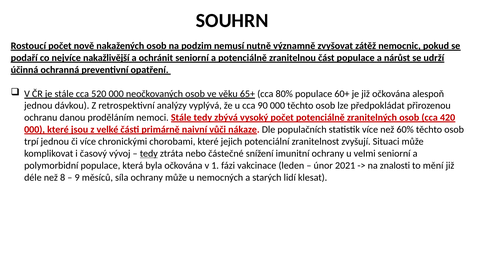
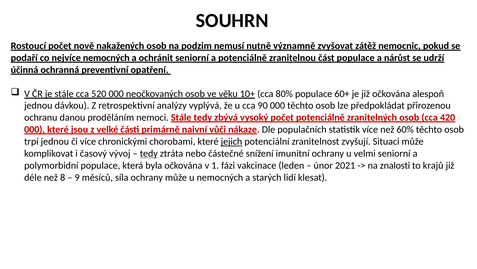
nejvíce nakažlivější: nakažlivější -> nemocných (106, 58)
65+: 65+ -> 10+ (247, 94)
jejich underline: none -> present (231, 141)
mění: mění -> krajů (433, 165)
